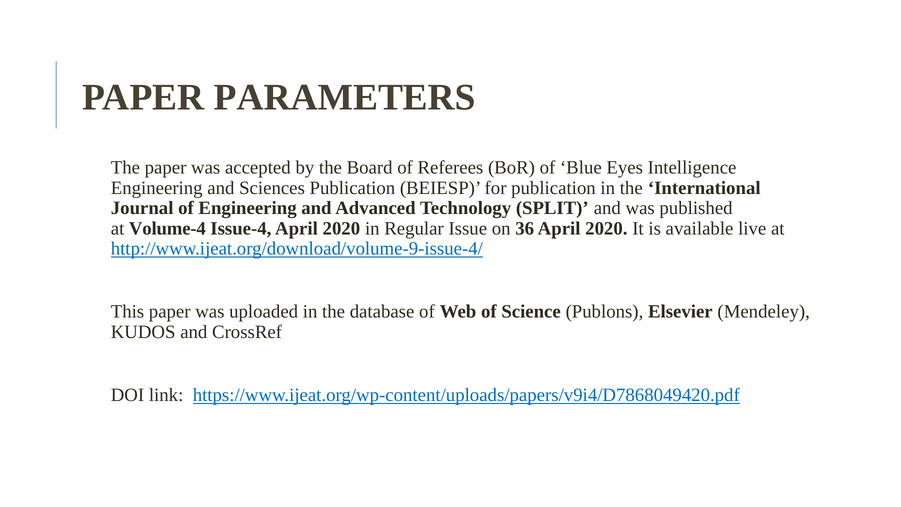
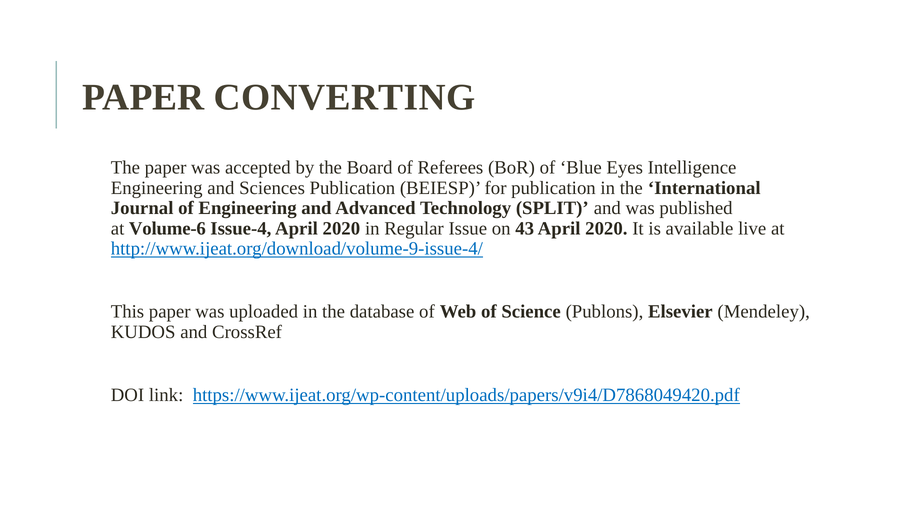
PARAMETERS: PARAMETERS -> CONVERTING (345, 97)
Volume-4: Volume-4 -> Volume-6 (167, 228)
36: 36 -> 43 (525, 228)
